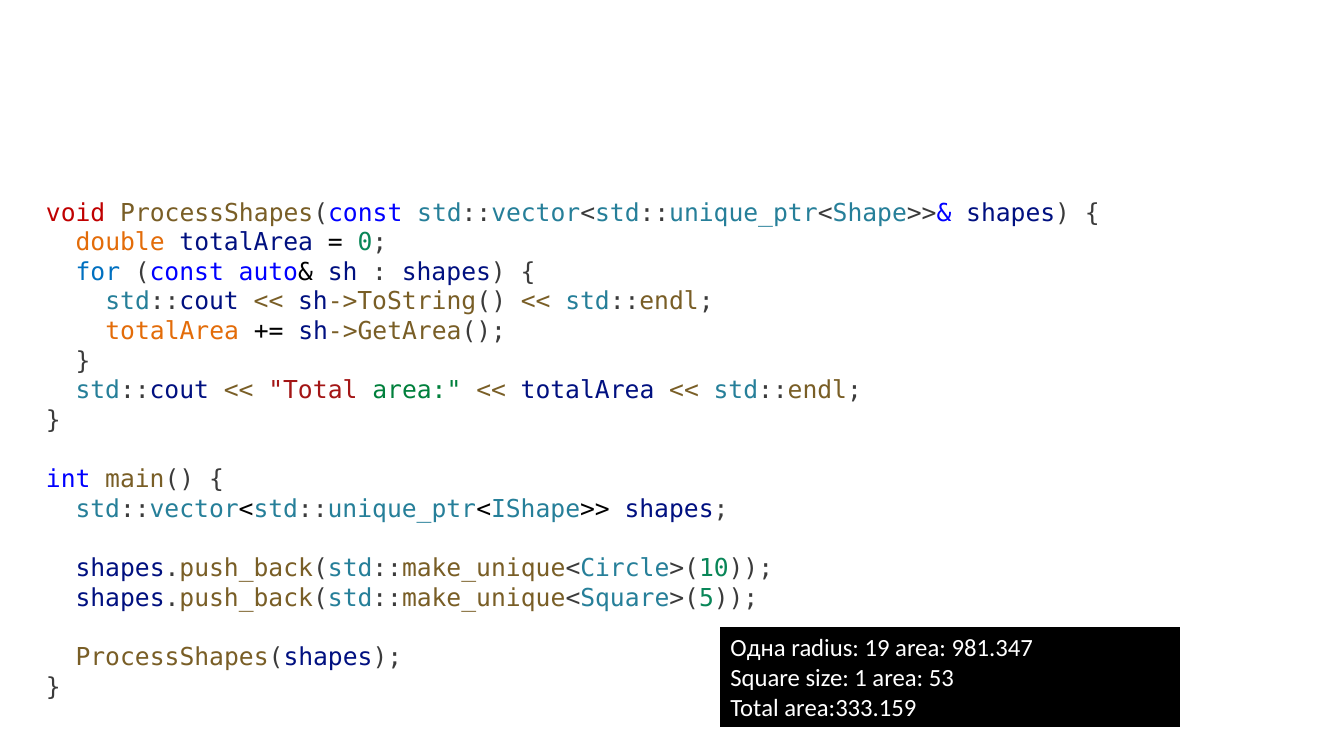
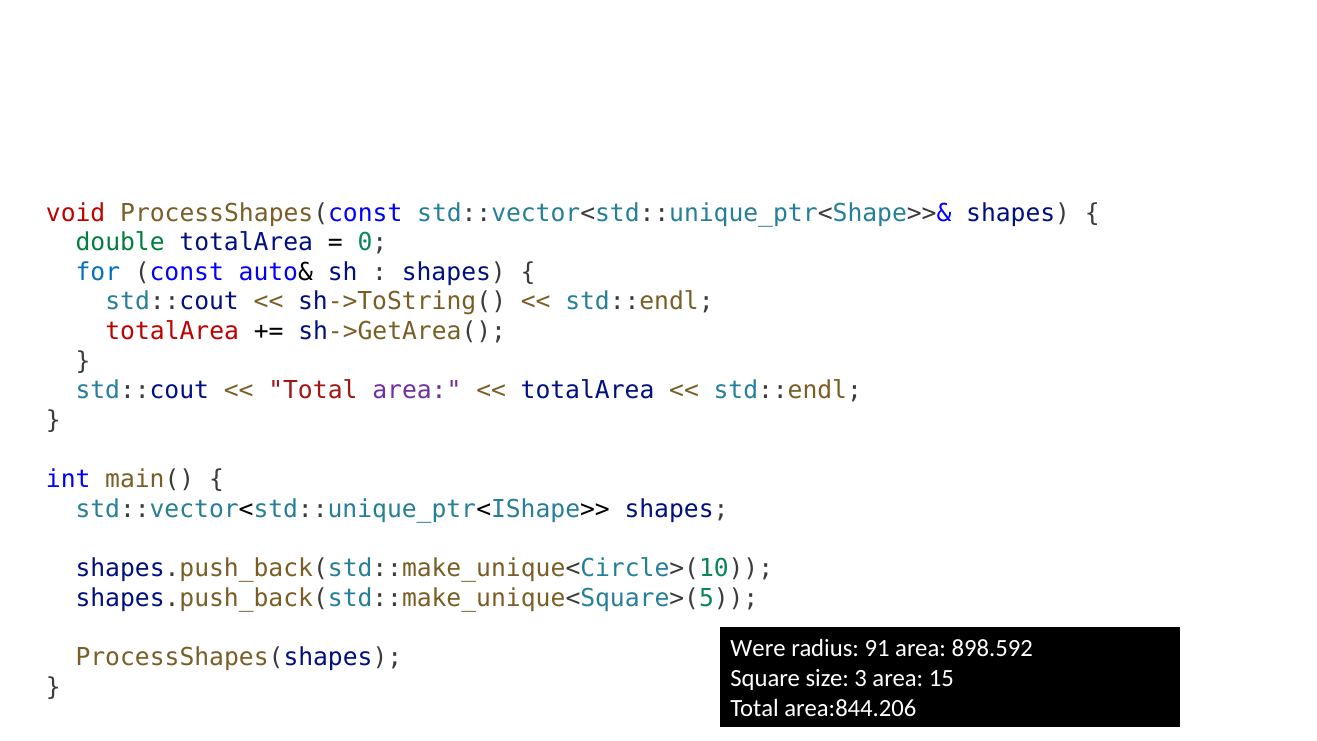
double colour: orange -> green (120, 242)
totalArea colour: orange -> red (172, 331)
area colour: green -> purple (417, 391)
Одна: Одна -> Were (758, 648)
19: 19 -> 91 (877, 648)
981.347: 981.347 -> 898.592 (992, 648)
1: 1 -> 3 (861, 678)
53: 53 -> 15 (941, 678)
area:333.159: area:333.159 -> area:844.206 (850, 708)
